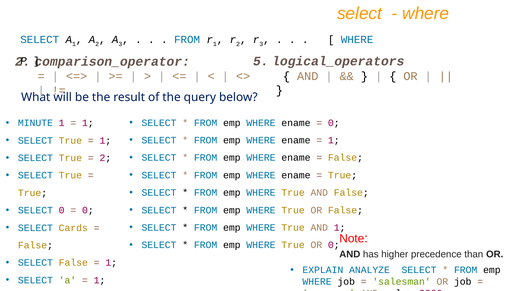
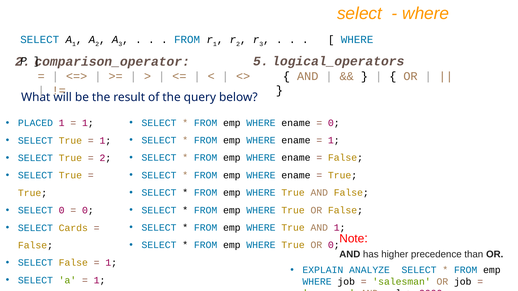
MINUTE: MINUTE -> PLACED (35, 123)
